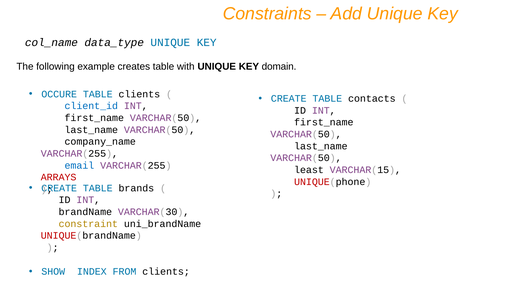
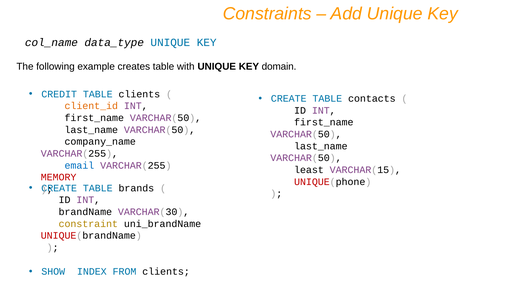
OCCURE: OCCURE -> CREDIT (59, 94)
client_id colour: blue -> orange (91, 106)
ARRAYS: ARRAYS -> MEMORY (59, 177)
